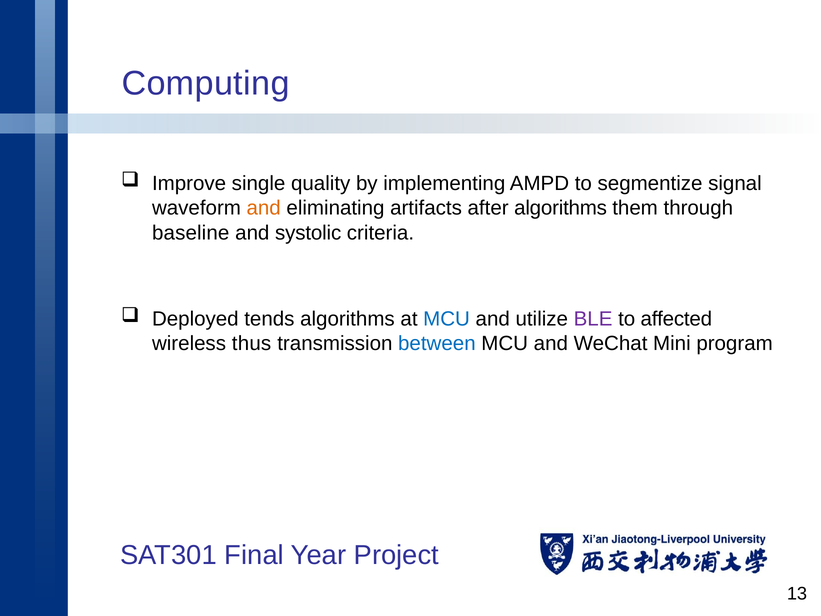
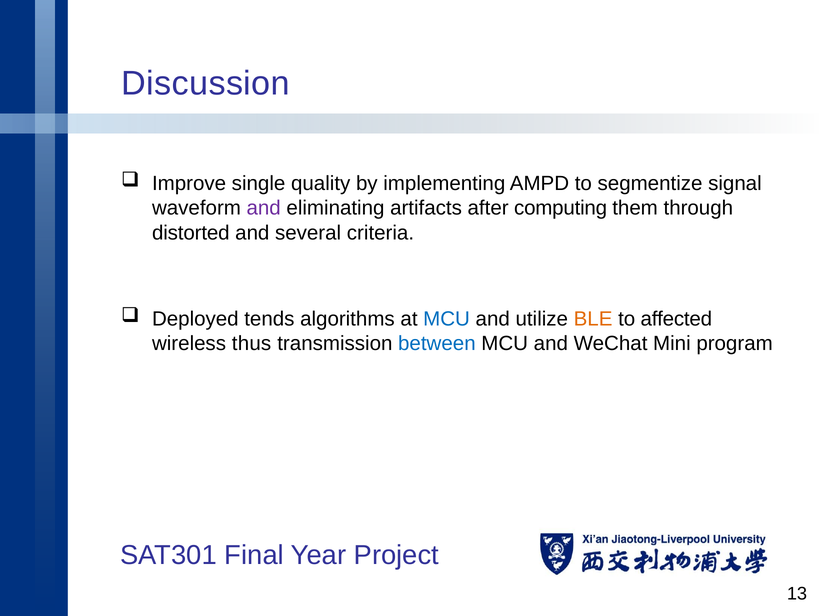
Computing: Computing -> Discussion (206, 83)
and colour: orange -> purple (264, 208)
after algorithms: algorithms -> computing (561, 208)
baseline: baseline -> distorted (191, 233)
systolic: systolic -> several (308, 233)
BLE colour: purple -> orange (593, 319)
